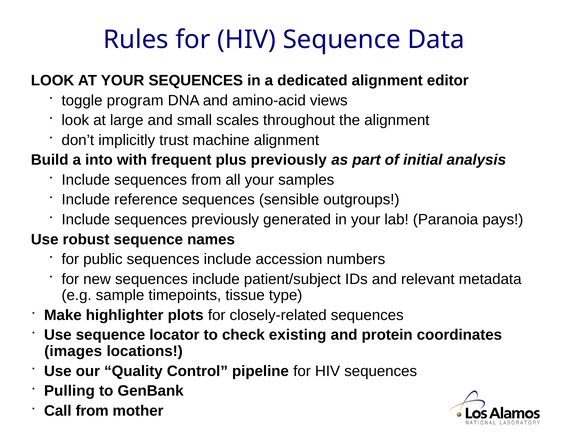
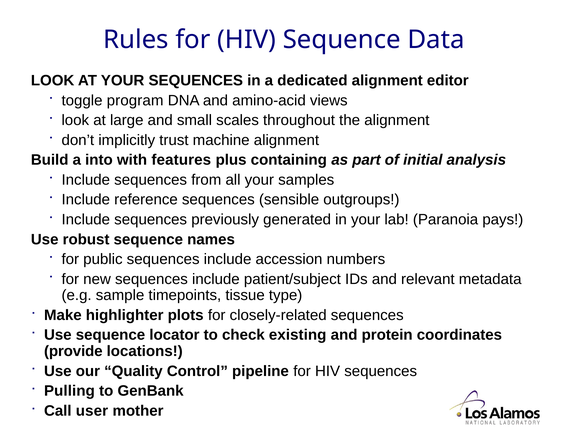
frequent: frequent -> features (181, 160)
plus previously: previously -> containing (289, 160)
images: images -> provide (73, 351)
Call from: from -> user (92, 411)
